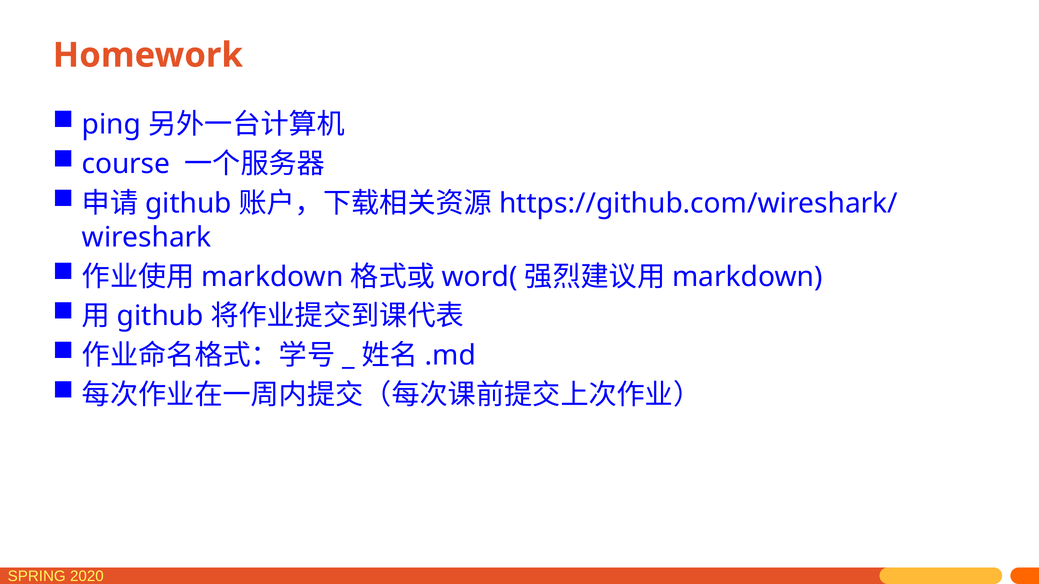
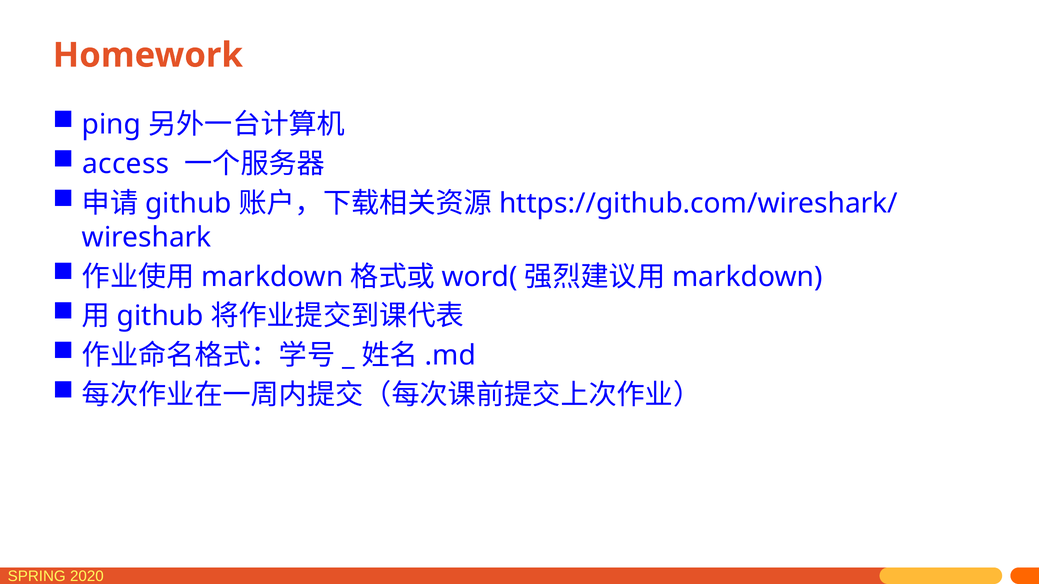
course: course -> access (126, 164)
